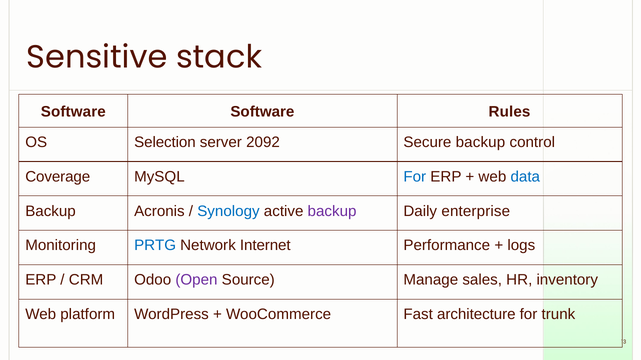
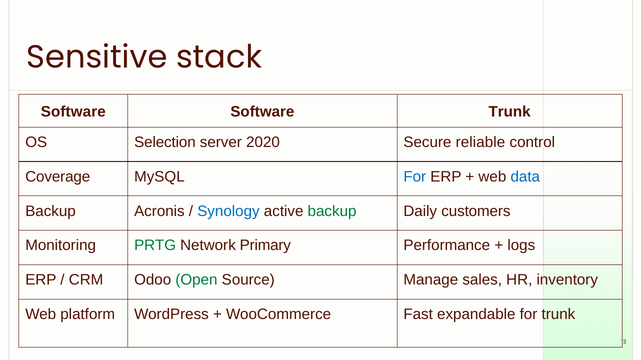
Software Rules: Rules -> Trunk (510, 112)
2092: 2092 -> 2020 (263, 142)
Secure backup: backup -> reliable (480, 142)
backup colour: purple -> green (332, 211)
enterprise: enterprise -> customers (476, 211)
PRTG colour: blue -> green (155, 246)
Internet: Internet -> Primary (265, 246)
Open colour: purple -> green (196, 280)
architecture: architecture -> expandable (476, 315)
